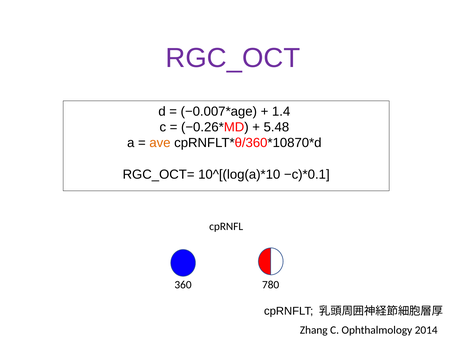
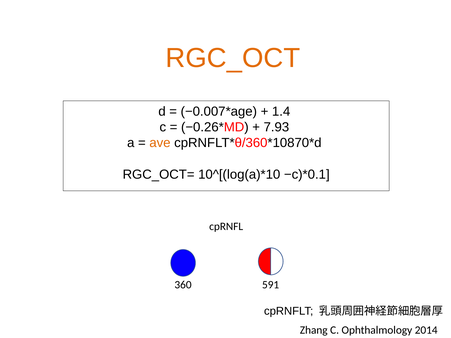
RGC_OCT colour: purple -> orange (233, 58)
5.48: 5.48 -> 7.93 (276, 127)
780: 780 -> 591 (271, 285)
